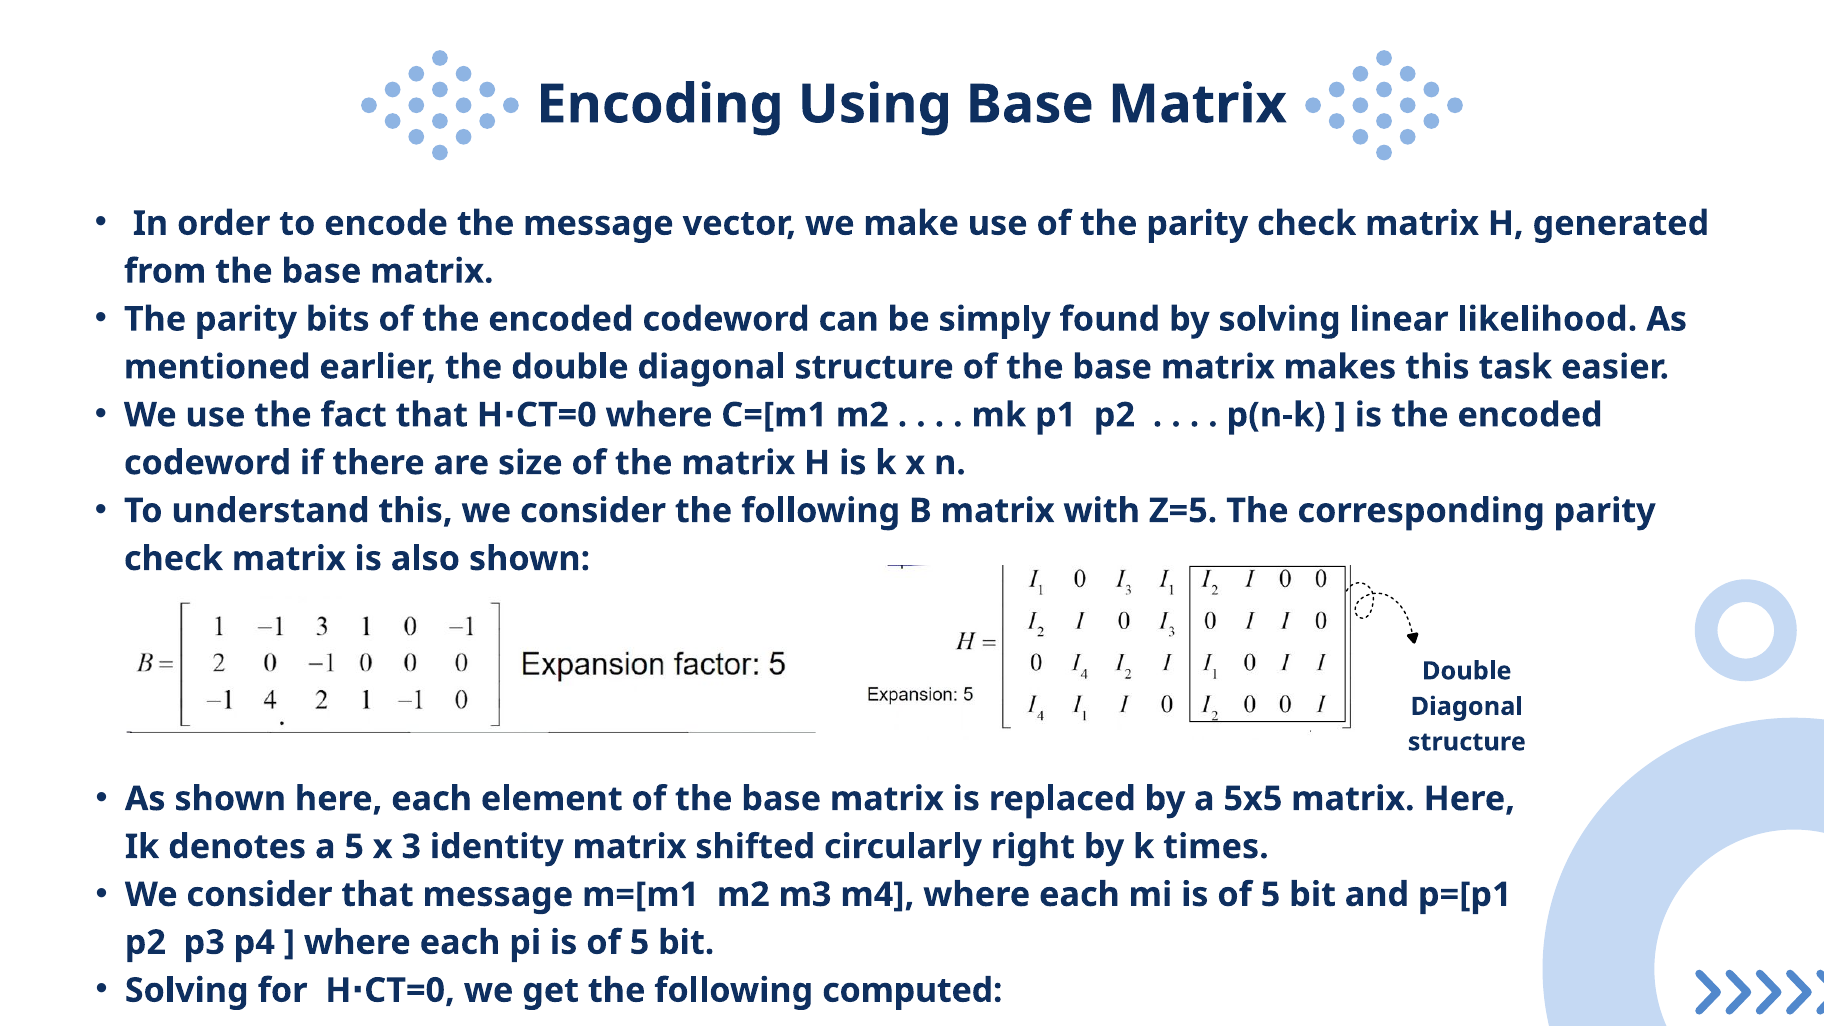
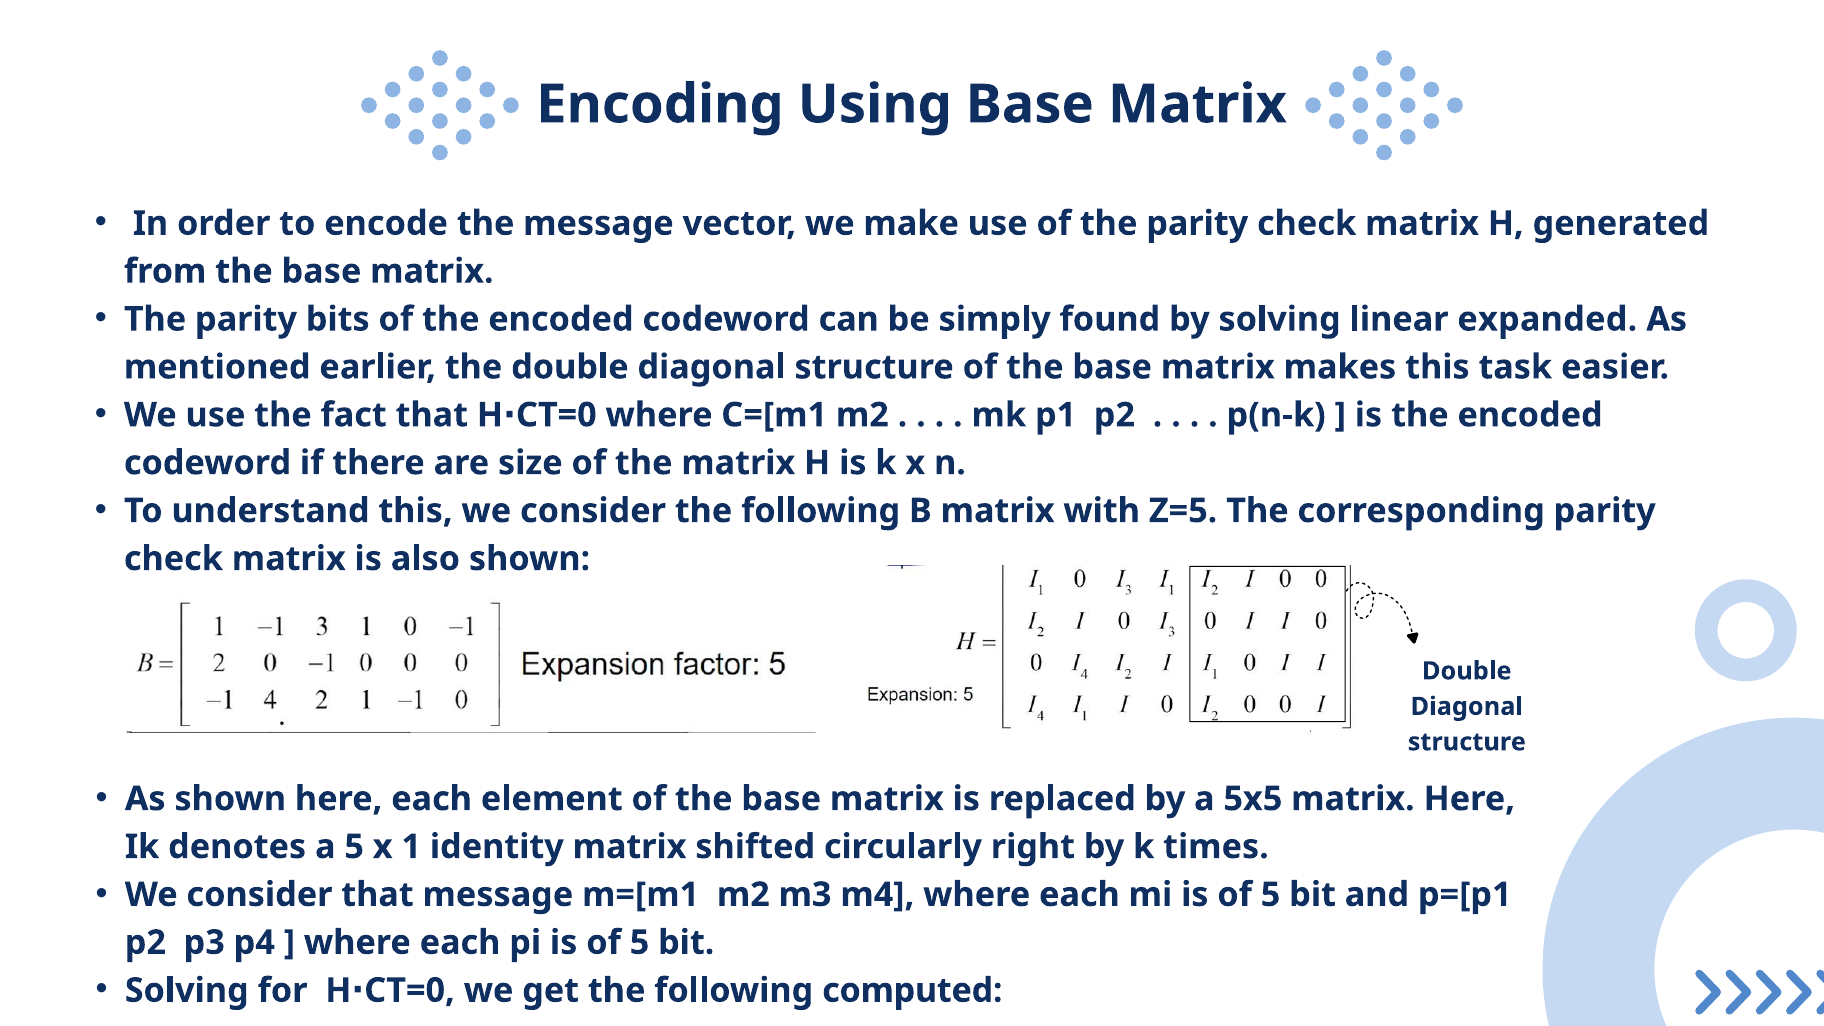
likelihood: likelihood -> expanded (1547, 319)
3: 3 -> 1 (411, 847)
